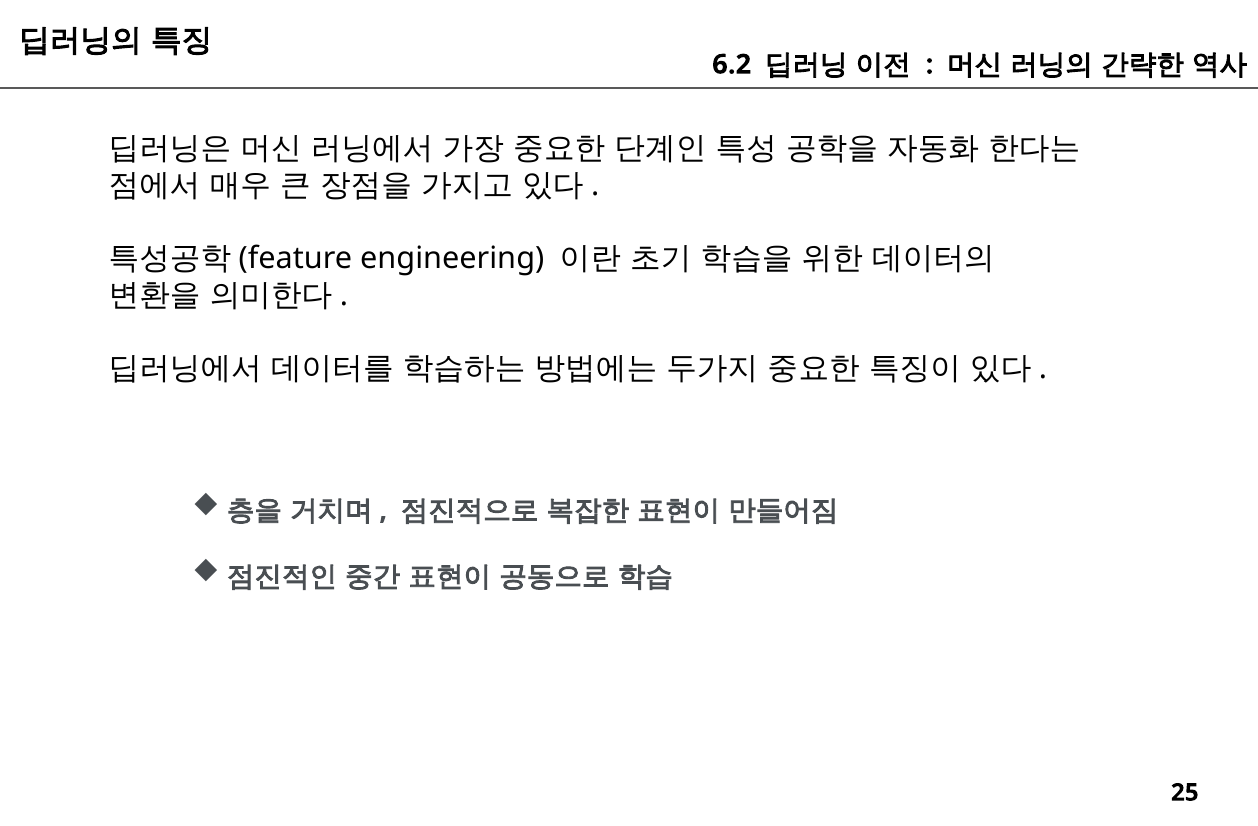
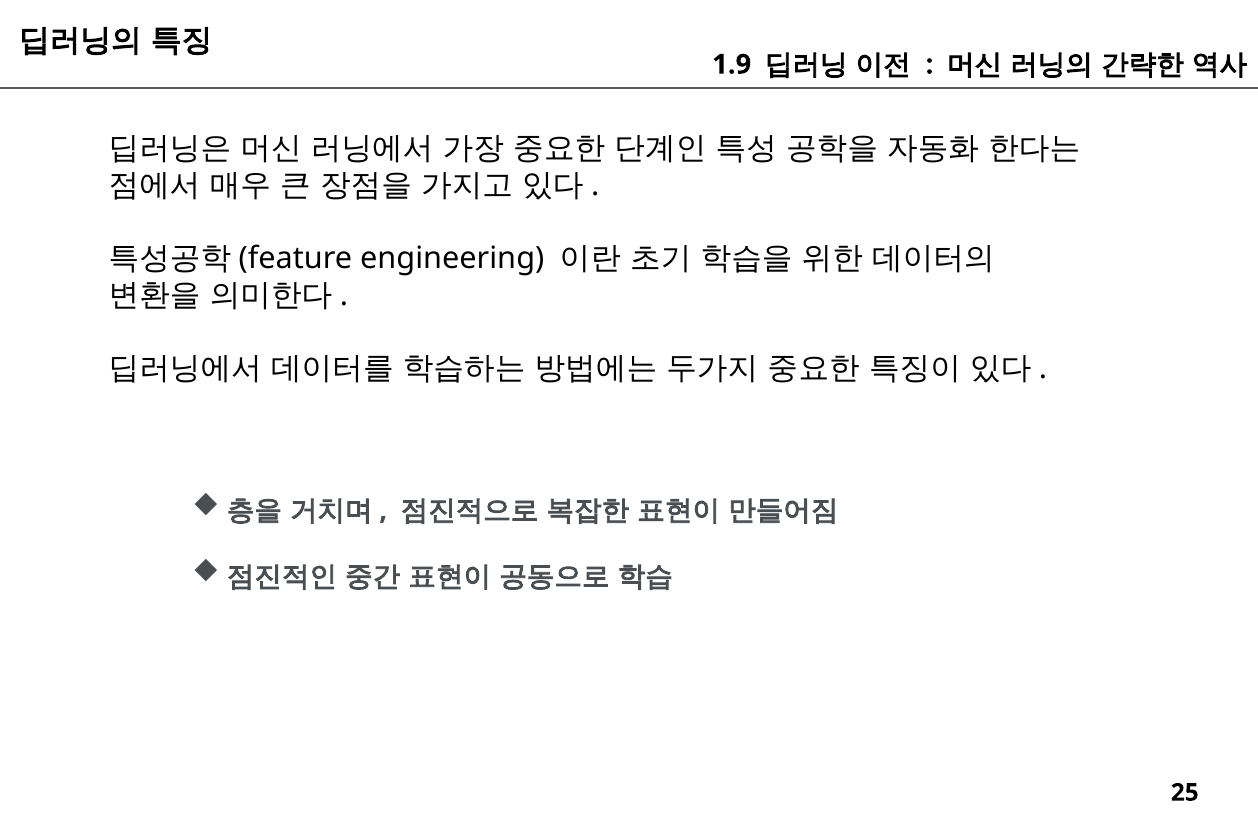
6.2: 6.2 -> 1.9 (732, 64)
